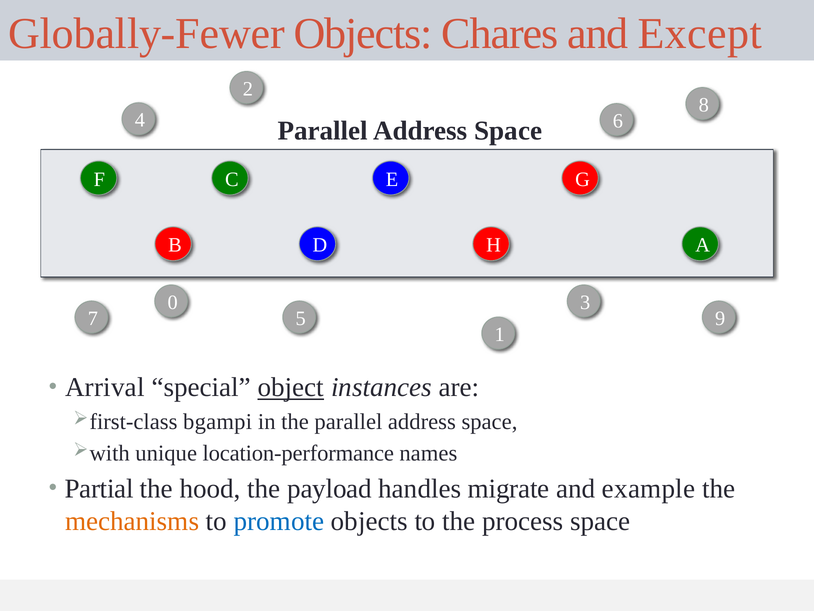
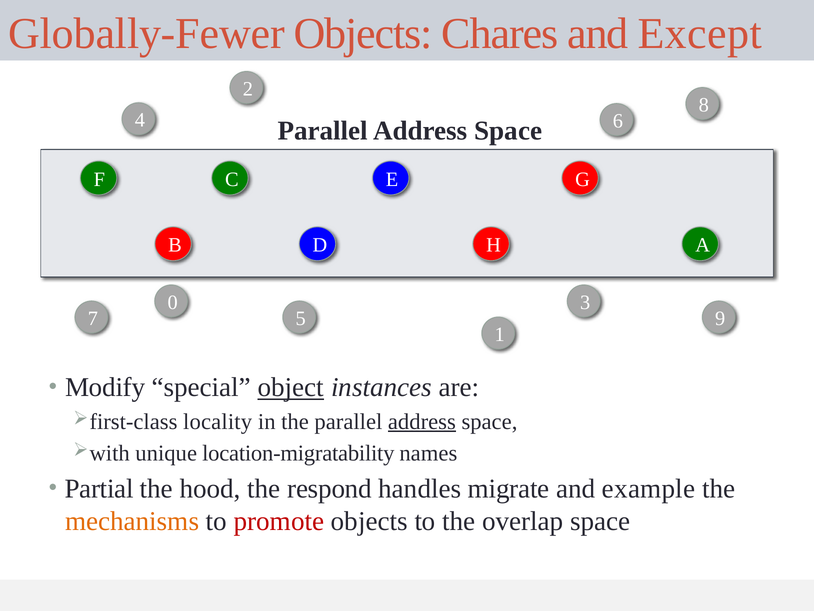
Arrival: Arrival -> Modify (105, 387)
bgampi: bgampi -> locality (218, 421)
address underline: none -> present (422, 421)
location-performance: location-performance -> location-migratability (298, 453)
payload: payload -> respond (330, 488)
promote colour: blue -> red (279, 521)
process: process -> overlap (523, 521)
